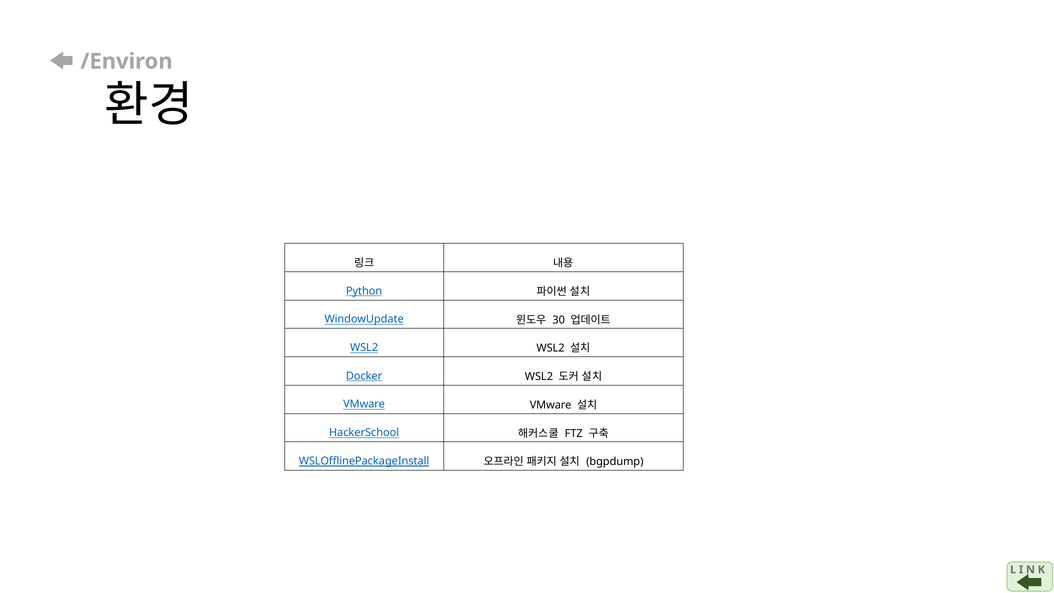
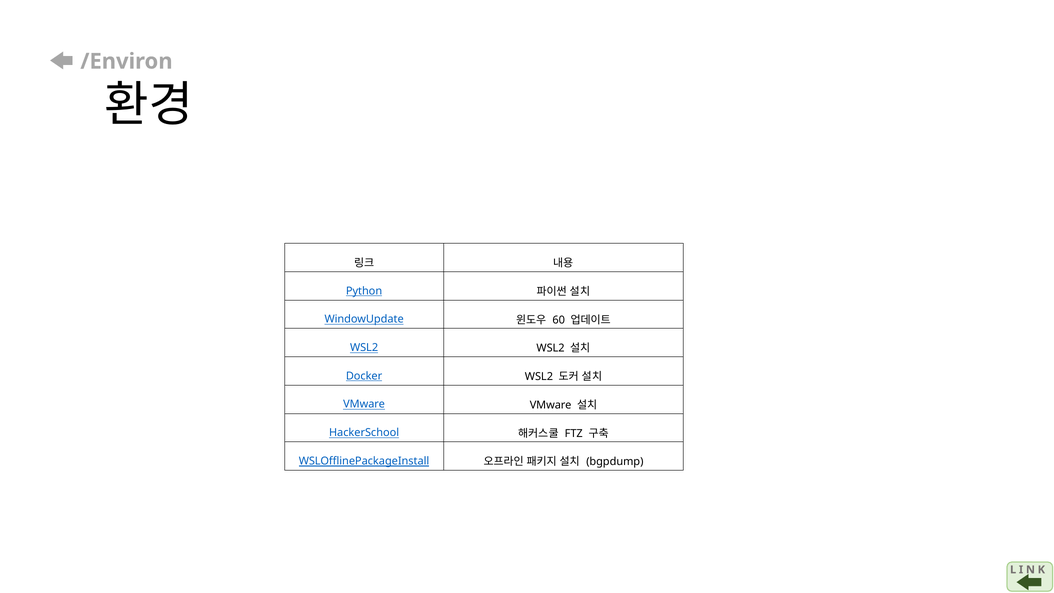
30: 30 -> 60 (559, 320)
